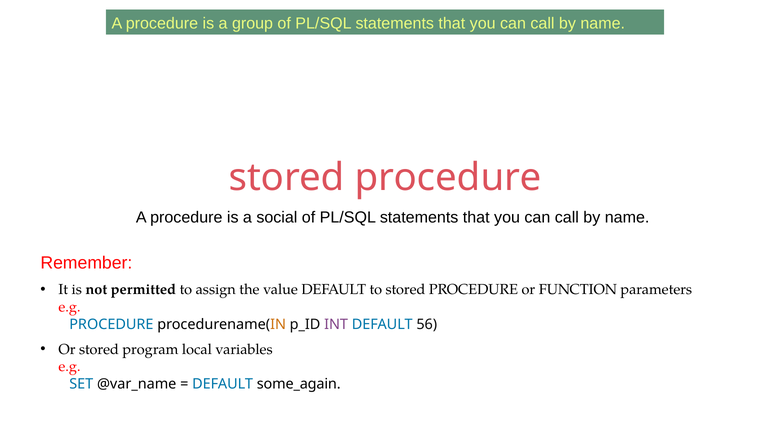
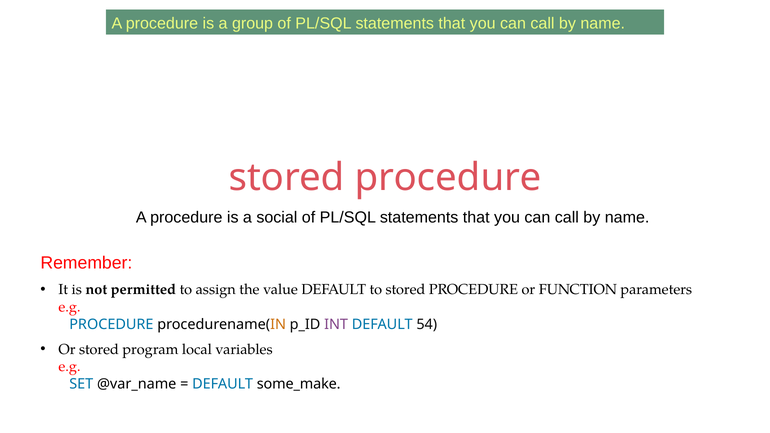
56: 56 -> 54 (427, 324)
some_again: some_again -> some_make (299, 384)
